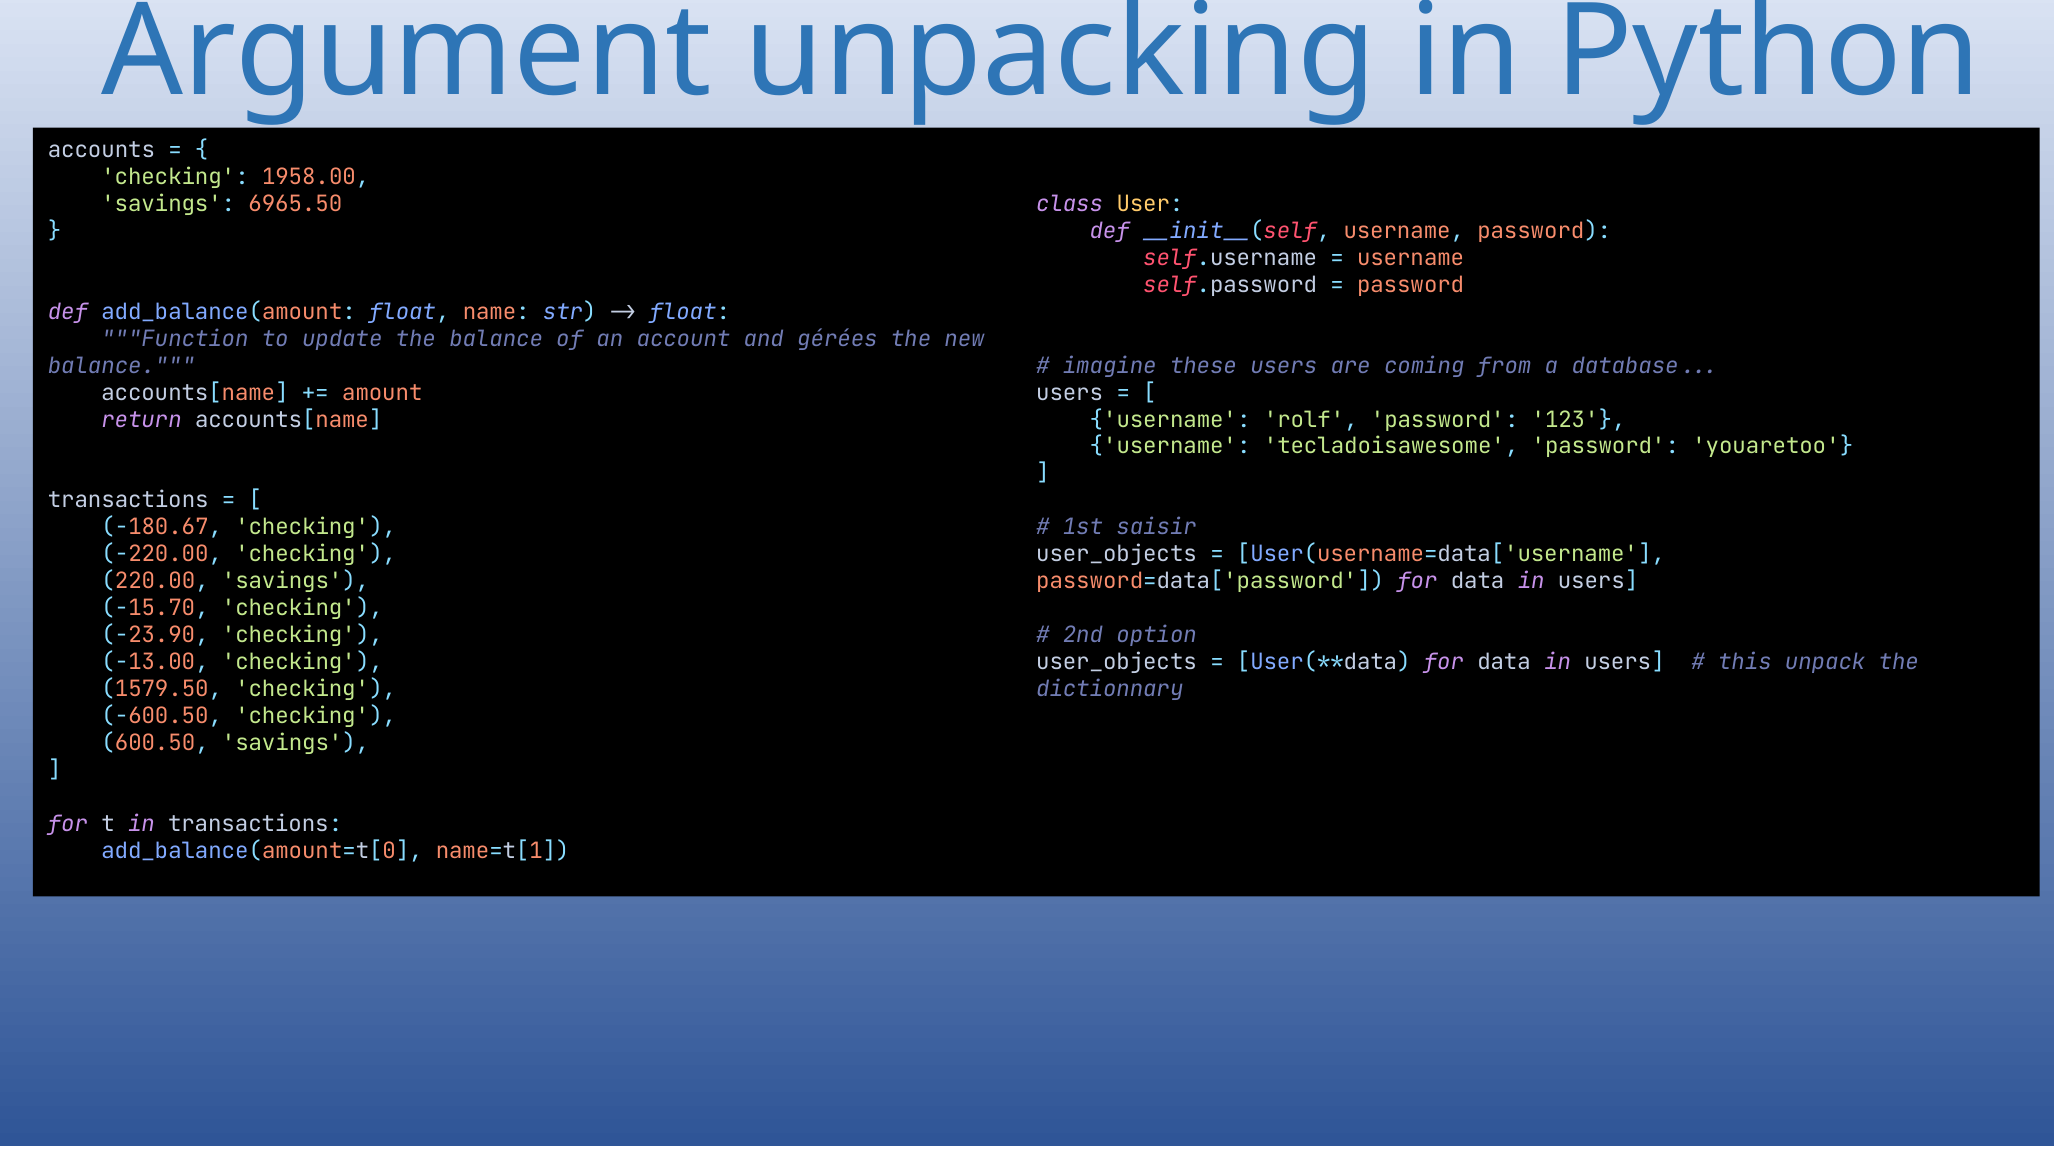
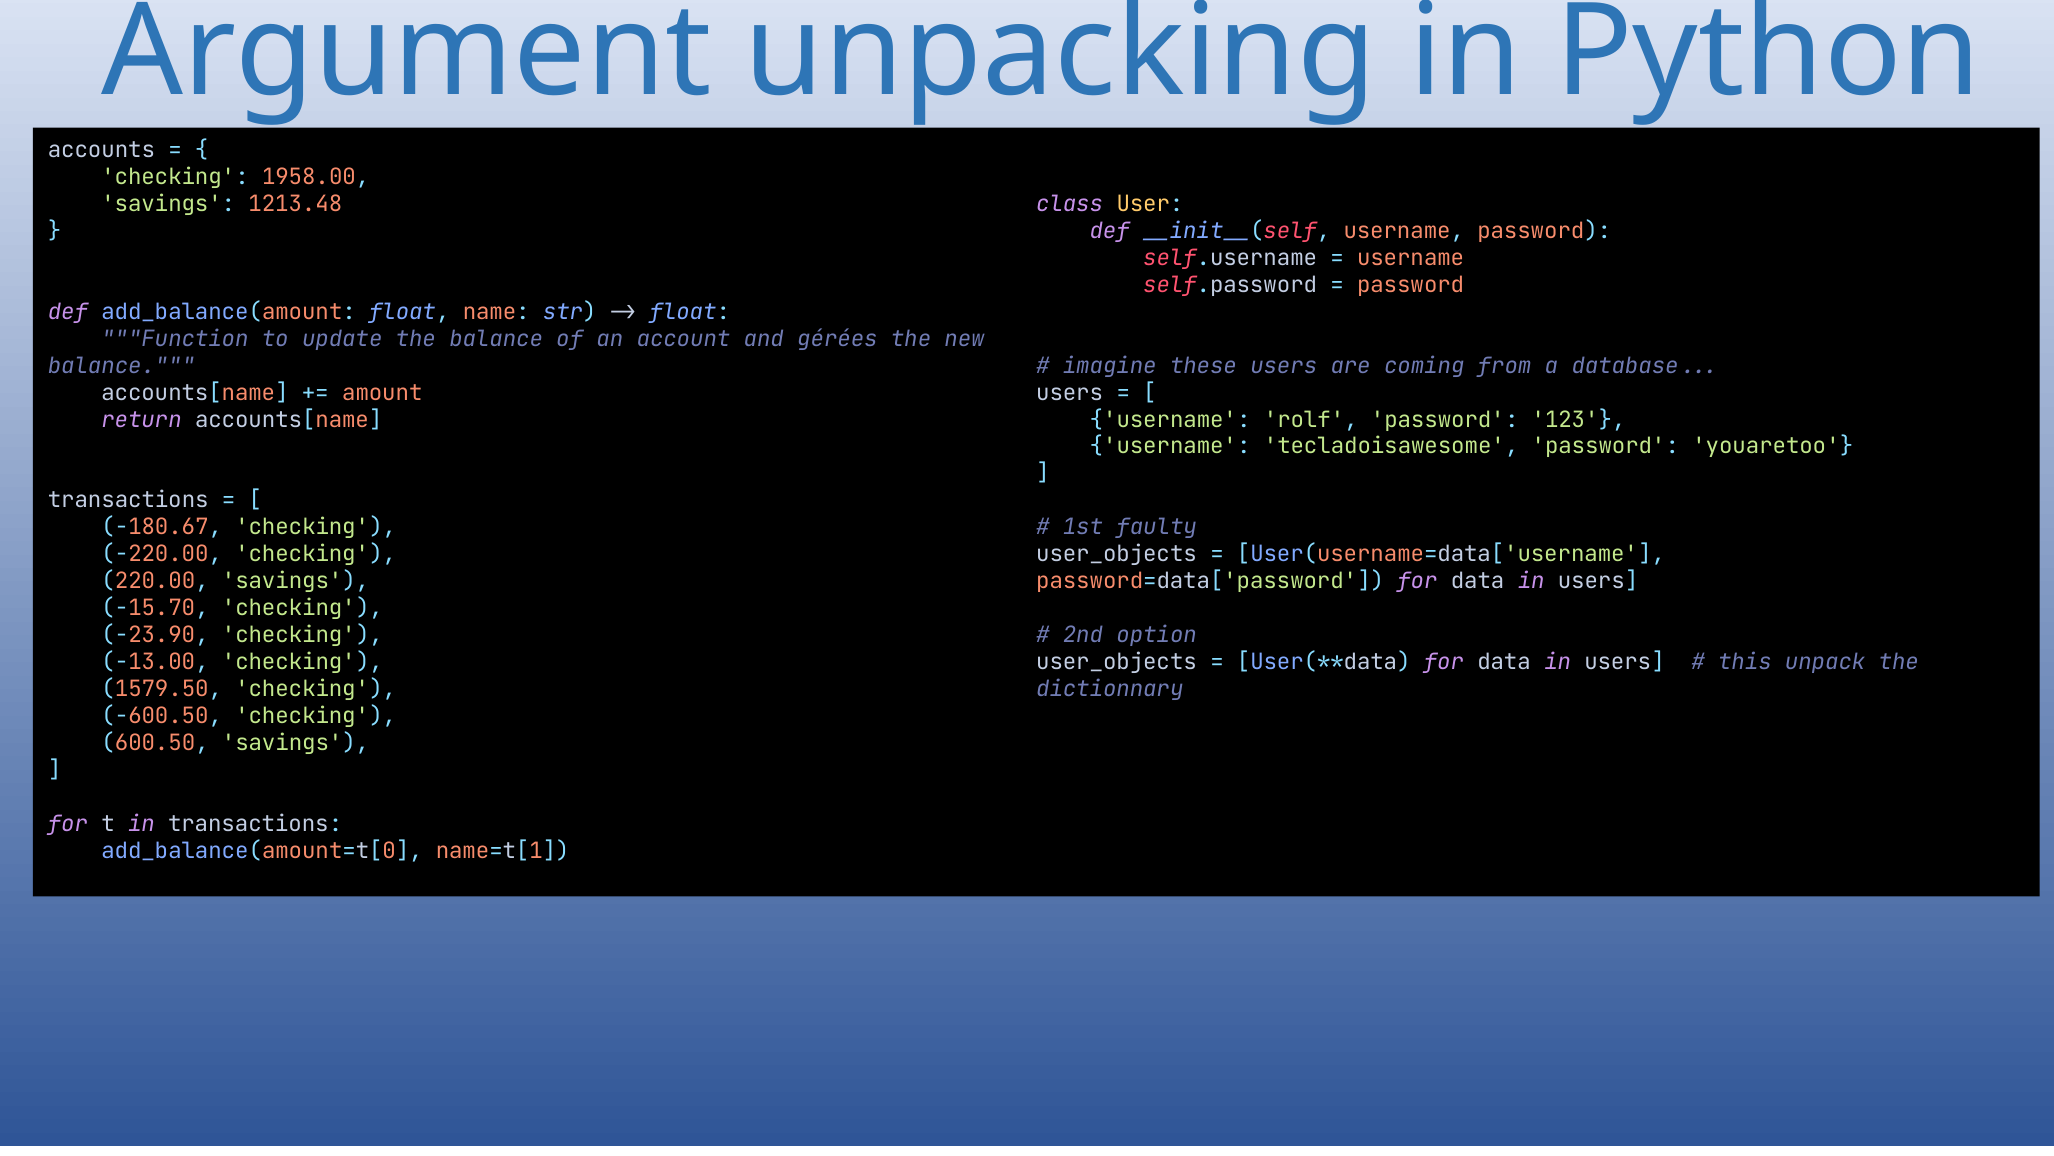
6965.50: 6965.50 -> 1213.48 (295, 204)
saisir: saisir -> faulty (1157, 527)
